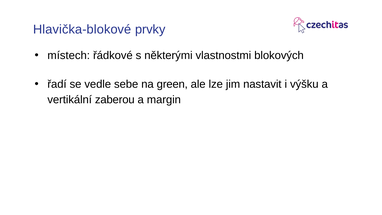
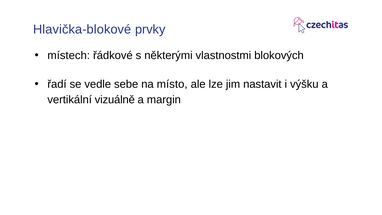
green: green -> místo (172, 84)
zaberou: zaberou -> vizuálně (115, 100)
